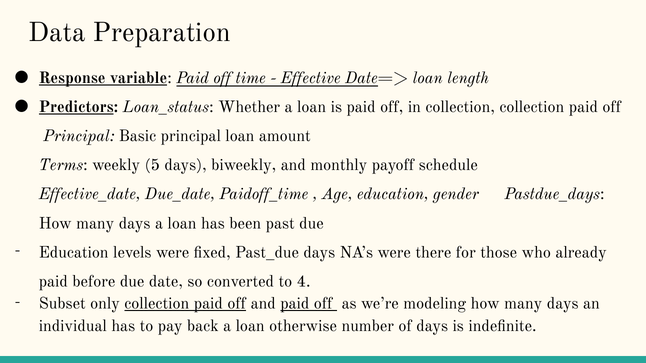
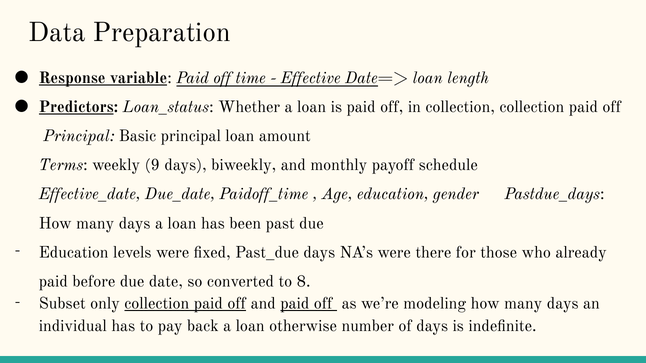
5: 5 -> 9 (152, 165)
4: 4 -> 8 (304, 282)
